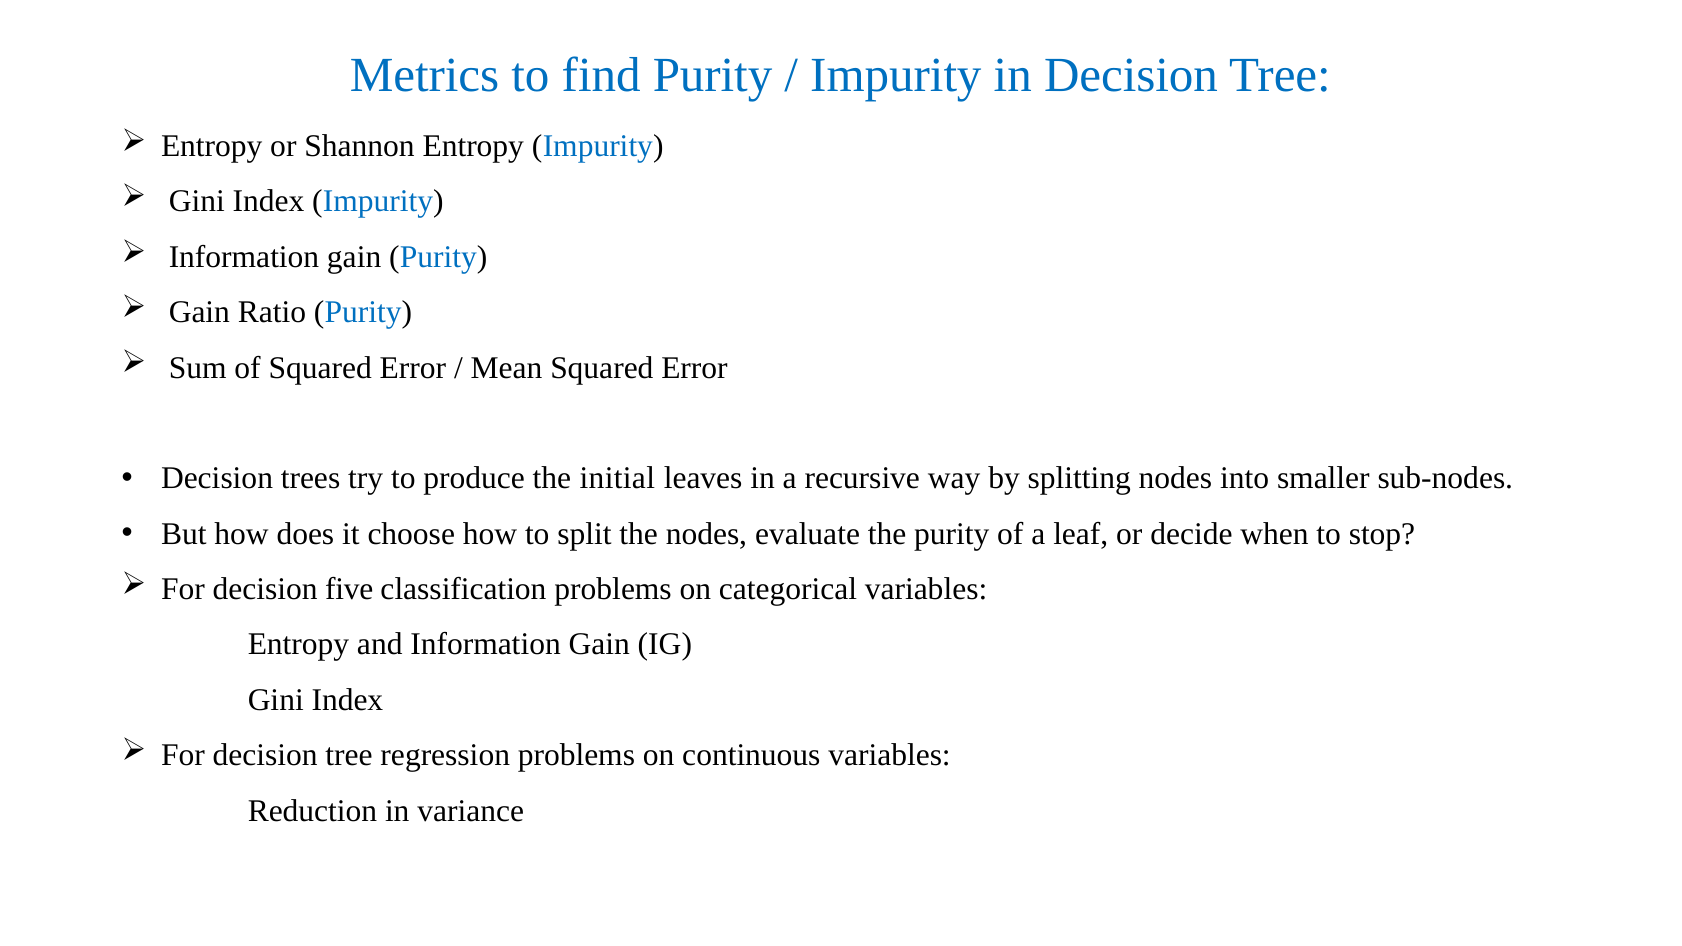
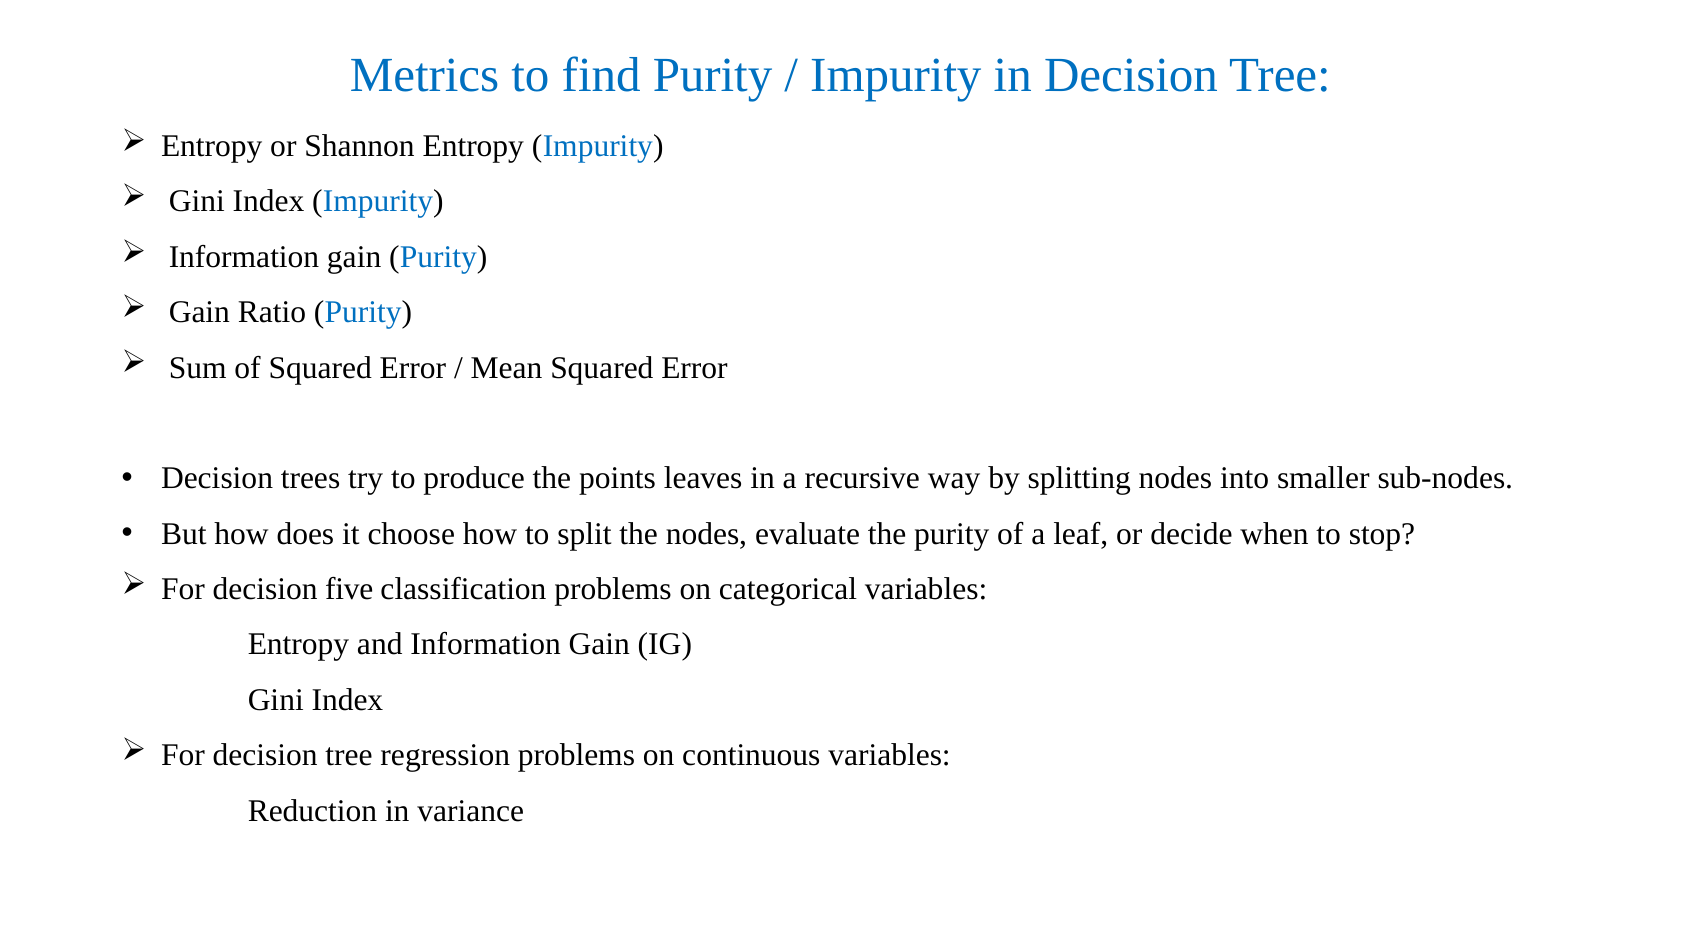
initial: initial -> points (618, 478)
